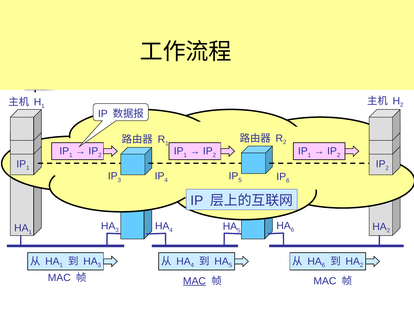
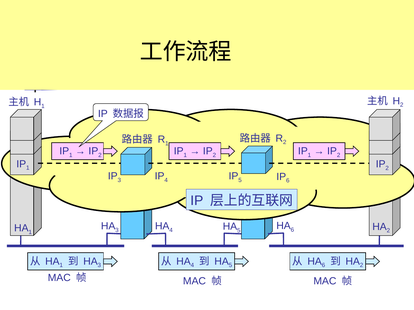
MAC underline: present -> none (194, 281)
